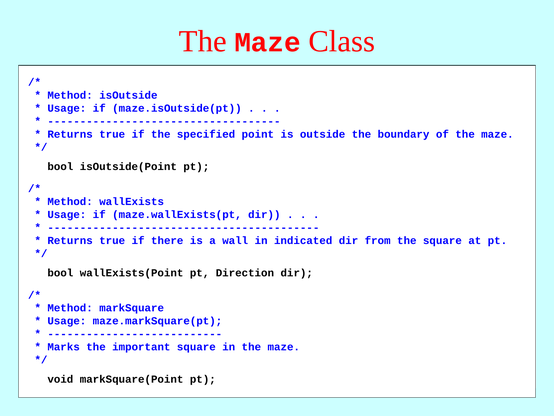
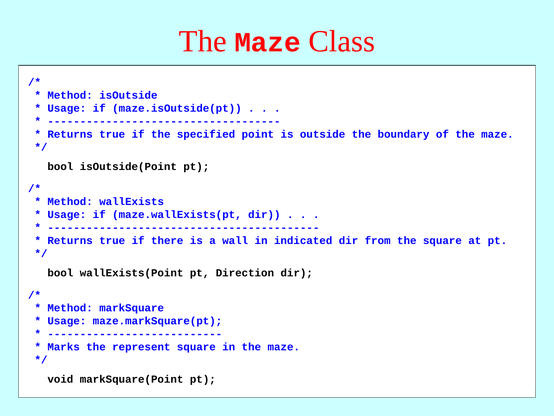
important: important -> represent (141, 346)
